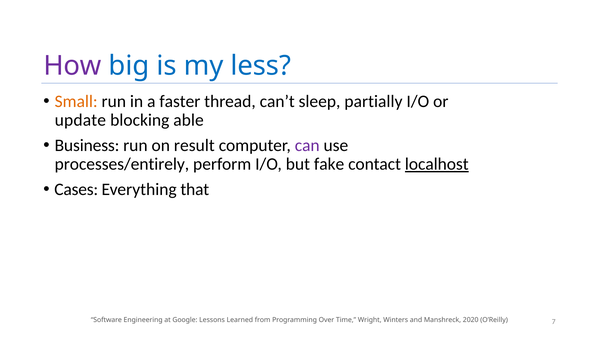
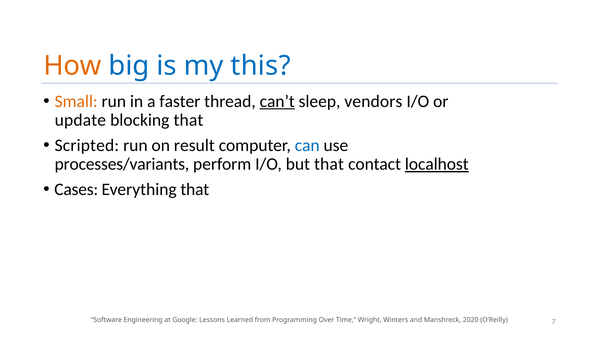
How colour: purple -> orange (72, 66)
less: less -> this (261, 66)
can’t underline: none -> present (277, 101)
partially: partially -> vendors (373, 101)
blocking able: able -> that (188, 120)
Business: Business -> Scripted (87, 145)
can colour: purple -> blue (307, 145)
processes/entirely: processes/entirely -> processes/variants (122, 164)
but fake: fake -> that (329, 164)
